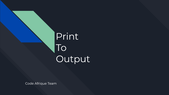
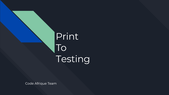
Output: Output -> Testing (73, 59)
